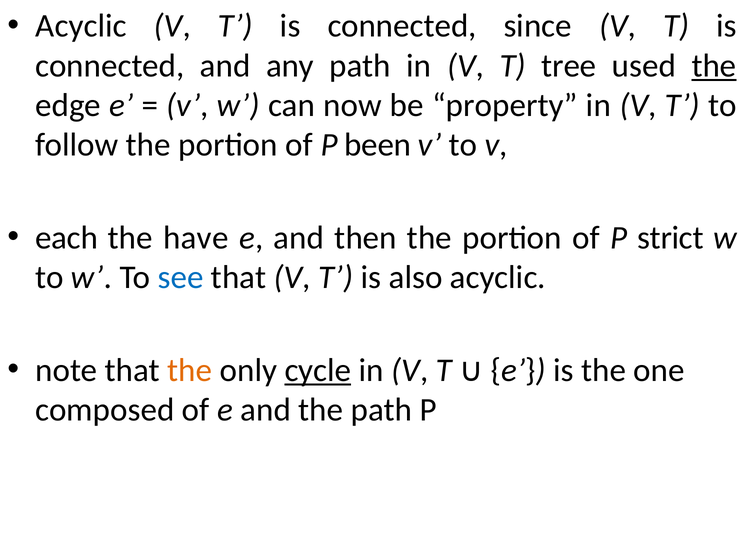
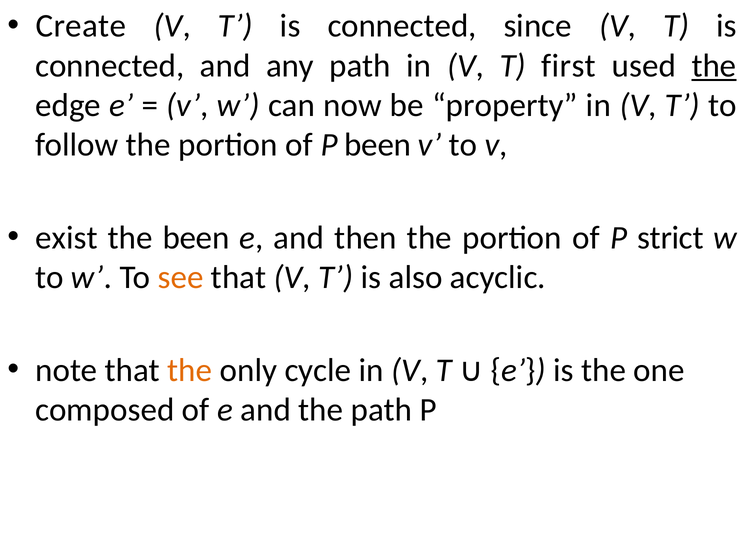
Acyclic: Acyclic -> Create (81, 26)
tree: tree -> first (569, 66)
each: each -> exist (66, 238)
the have: have -> been (196, 238)
see colour: blue -> orange (181, 277)
cycle underline: present -> none (318, 370)
